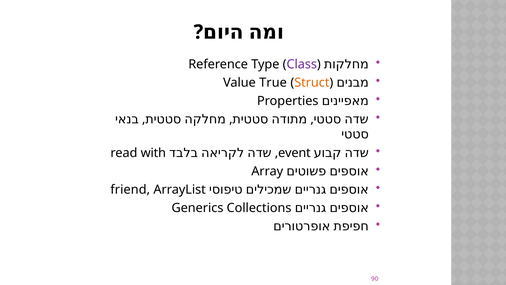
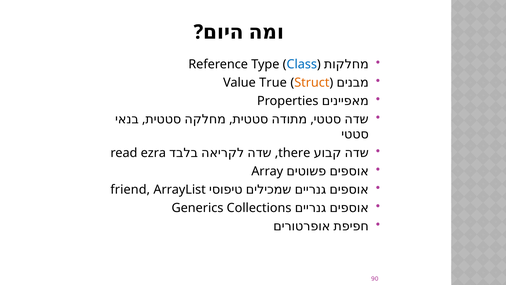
Class colour: purple -> blue (302, 64)
with: with -> ezra (153, 153)
event: event -> there (294, 153)
